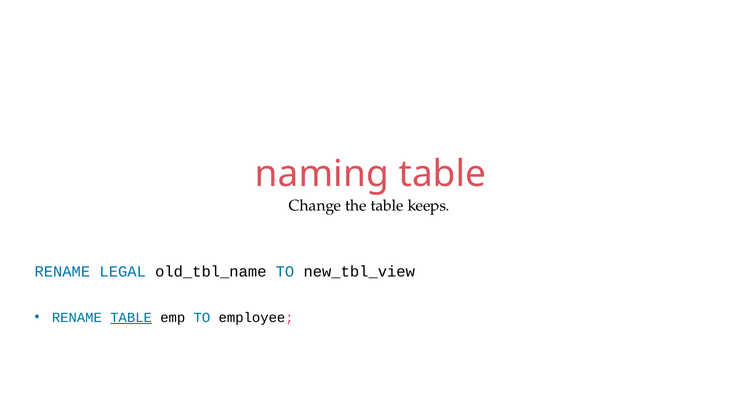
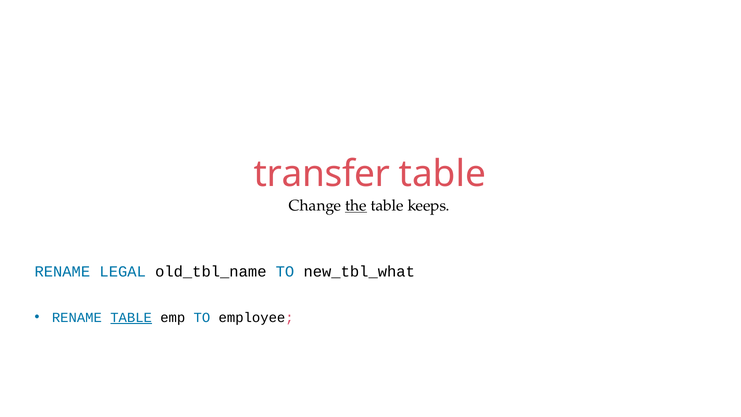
naming: naming -> transfer (322, 174)
the underline: none -> present (356, 205)
new_tbl_view: new_tbl_view -> new_tbl_what (359, 272)
